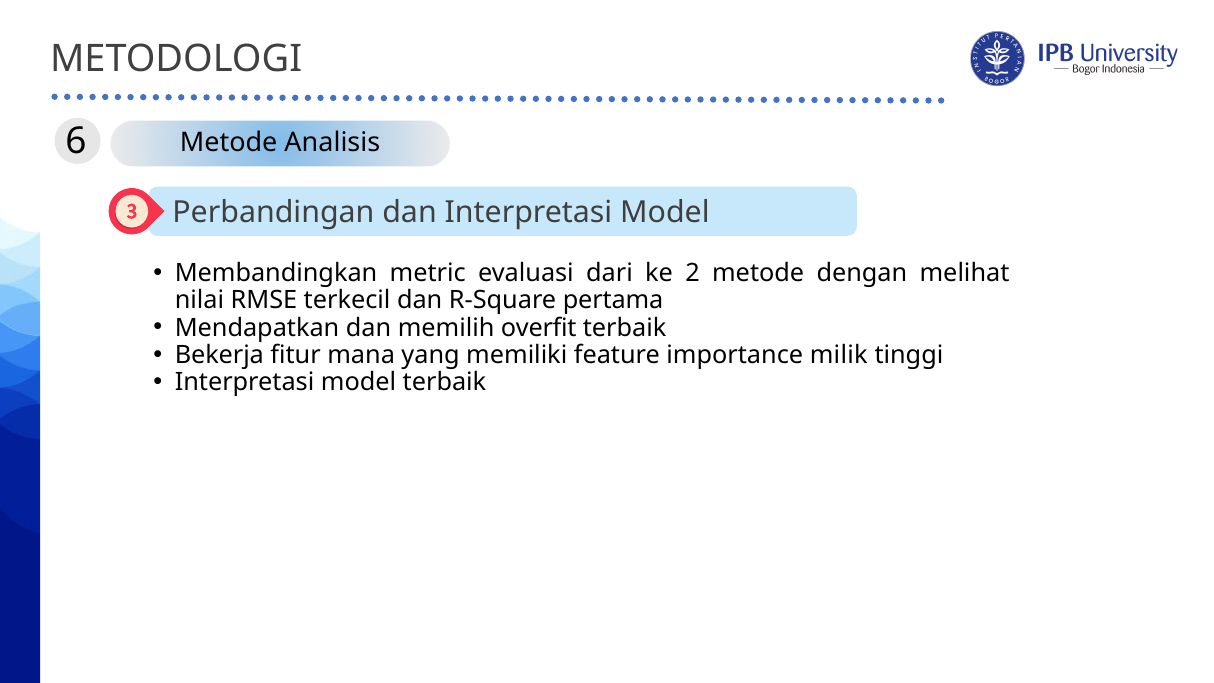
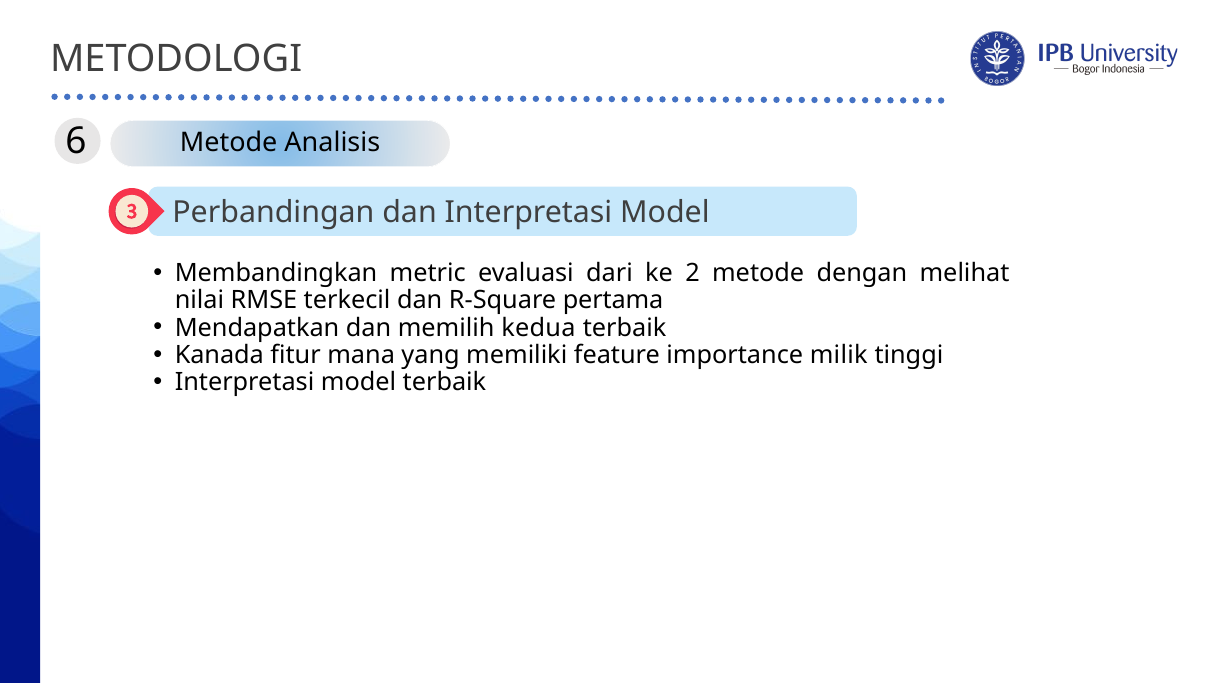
overfit: overfit -> kedua (538, 328)
Bekerja: Bekerja -> Kanada (219, 355)
